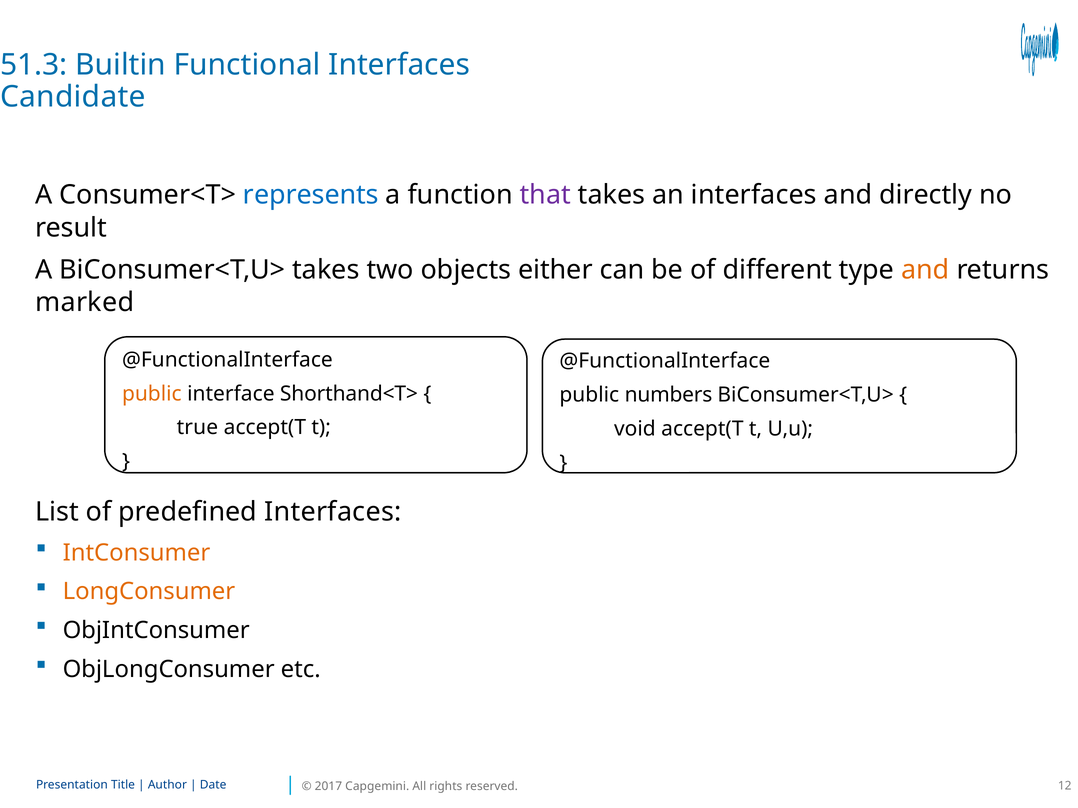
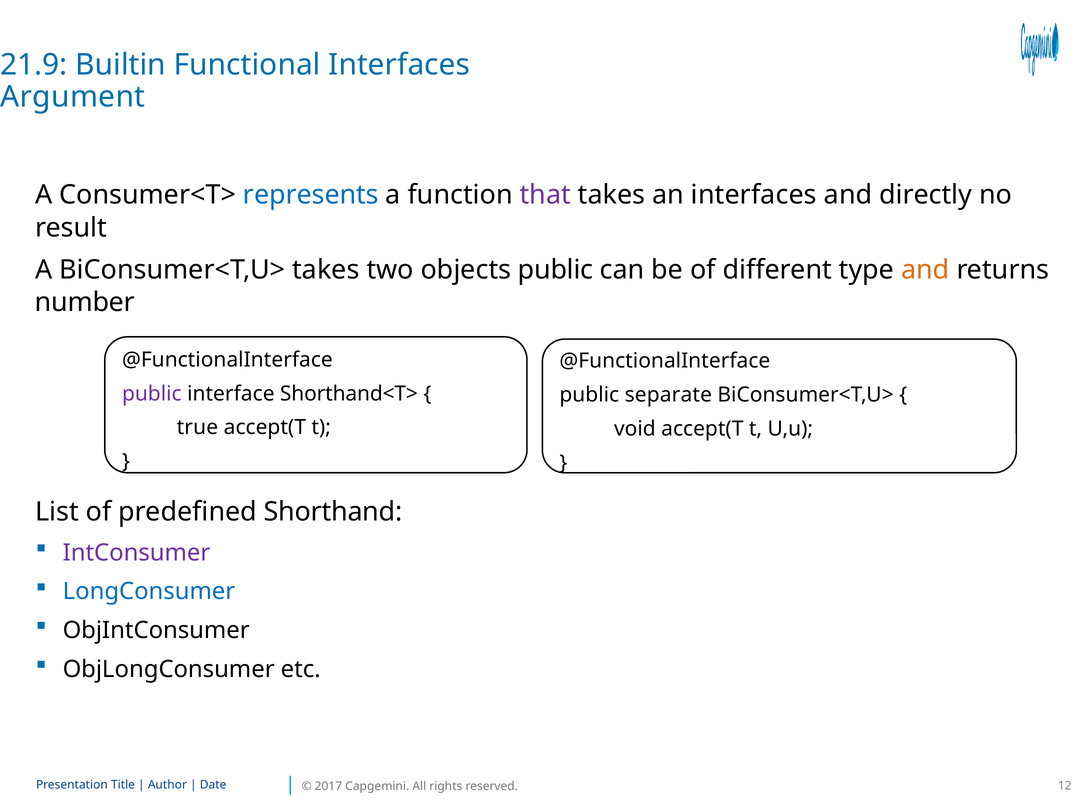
51.3: 51.3 -> 21.9 (34, 65)
Candidate: Candidate -> Argument (73, 97)
objects either: either -> public (556, 270)
marked: marked -> number (85, 303)
public colour: orange -> purple (152, 394)
numbers: numbers -> separate (668, 395)
predefined Interfaces: Interfaces -> Shorthand (333, 512)
IntConsumer colour: orange -> purple (136, 553)
LongConsumer colour: orange -> blue (149, 592)
